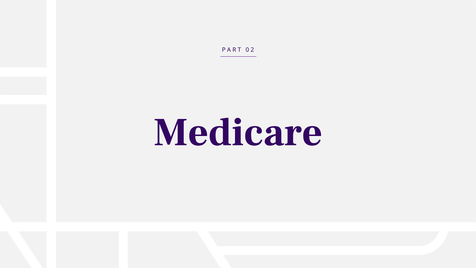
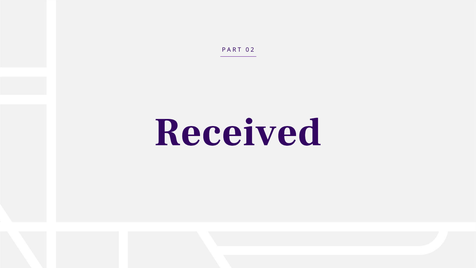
Medicare: Medicare -> Received (238, 132)
